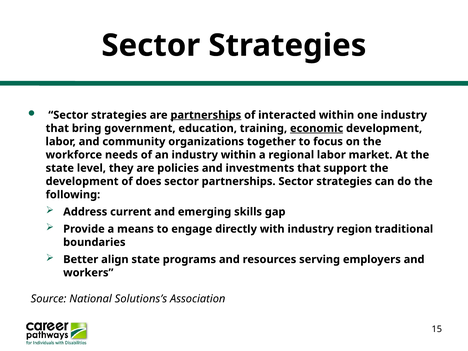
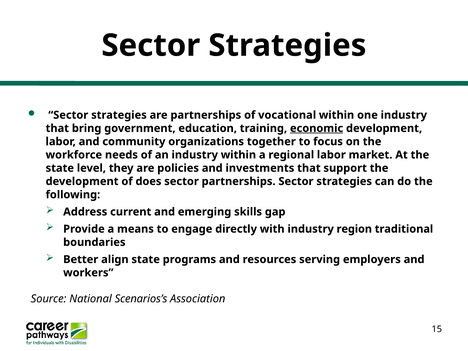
partnerships underline: present -> none (206, 115)
interacted: interacted -> vocational (287, 115)
Solutions’s: Solutions’s -> Scenarios’s (141, 299)
